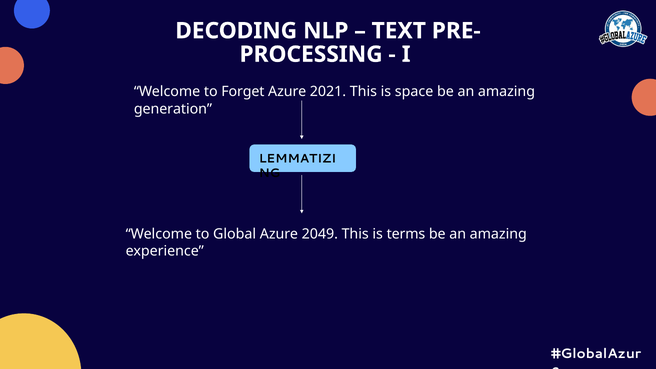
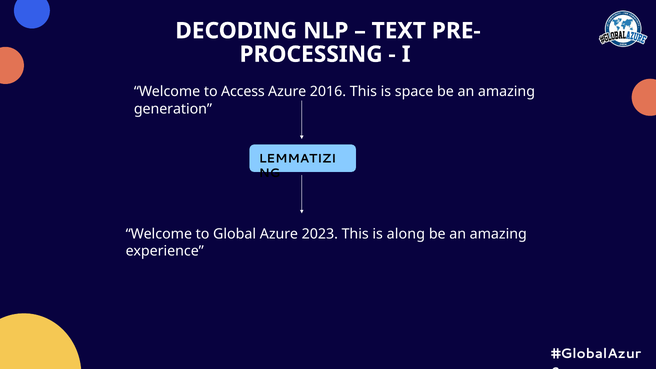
Forget: Forget -> Access (243, 92)
2021: 2021 -> 2016 (328, 92)
2049: 2049 -> 2023 (320, 234)
terms: terms -> along (406, 234)
